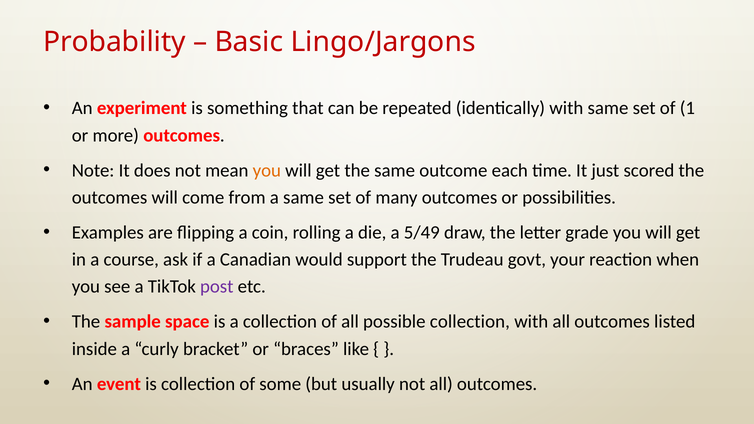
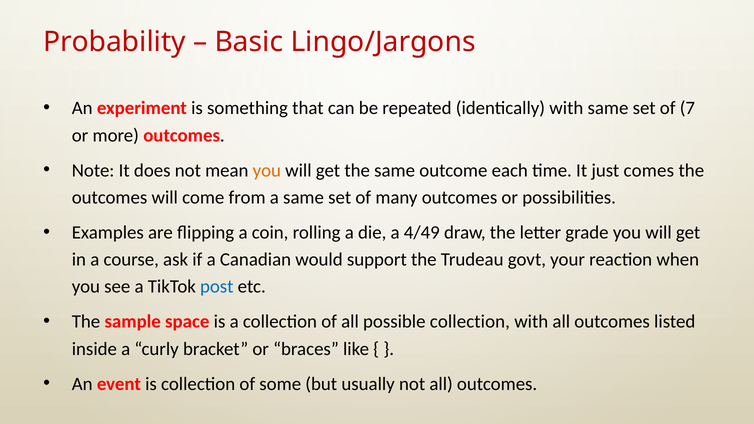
1: 1 -> 7 (687, 108)
scored: scored -> comes (649, 170)
5/49: 5/49 -> 4/49 (422, 233)
post colour: purple -> blue (217, 287)
